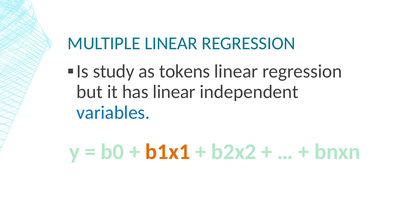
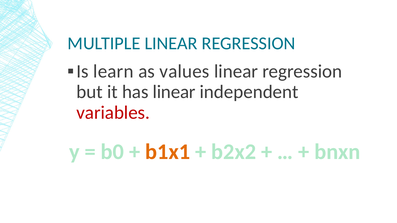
study: study -> learn (113, 72)
tokens: tokens -> values (184, 72)
variables colour: blue -> red (113, 113)
